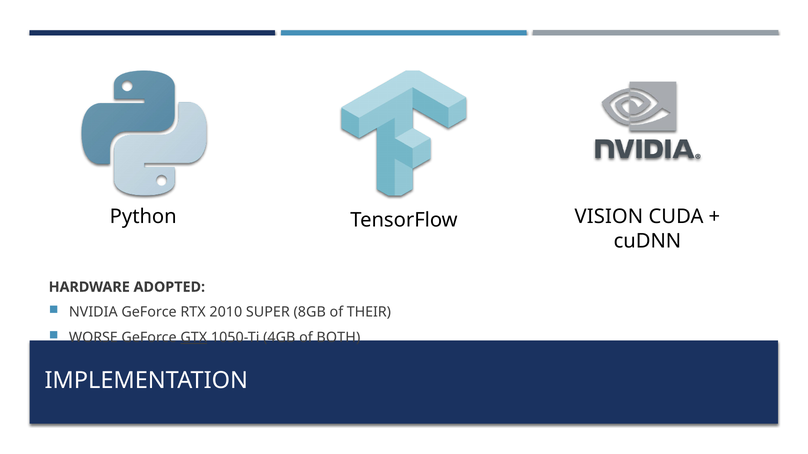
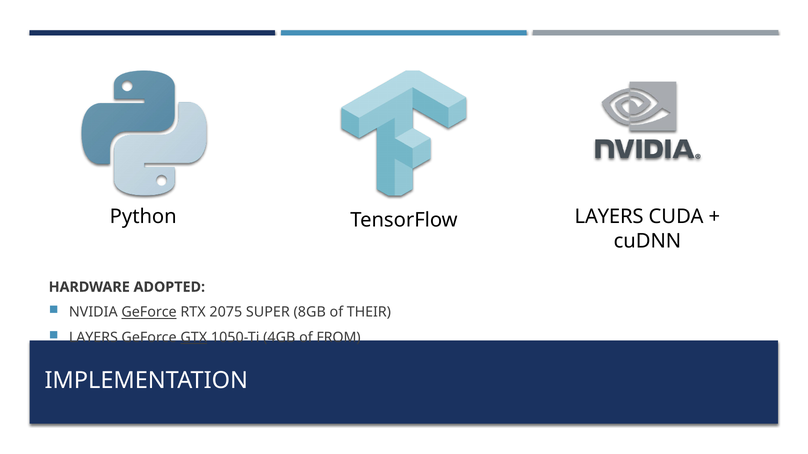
VISION: VISION -> LAYERS (609, 217)
GeForce underline: none -> present (149, 313)
2010: 2010 -> 2075 (226, 313)
WORSE: WORSE -> LAYERS (93, 338)
BOTH: BOTH -> FROM (339, 338)
